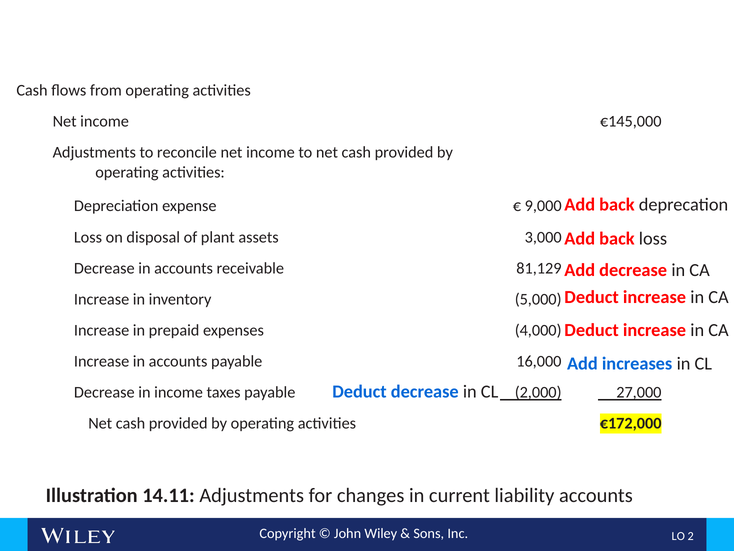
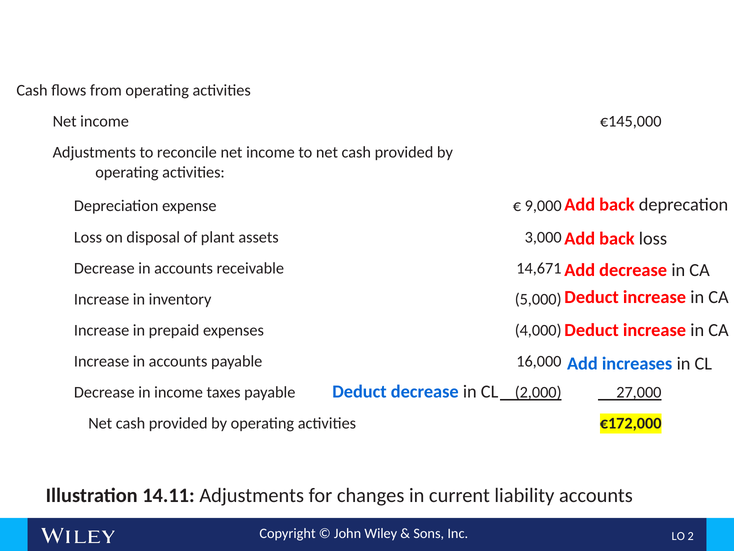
81,129: 81,129 -> 14,671 (539, 268)
